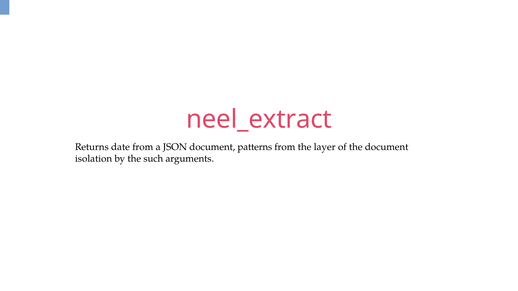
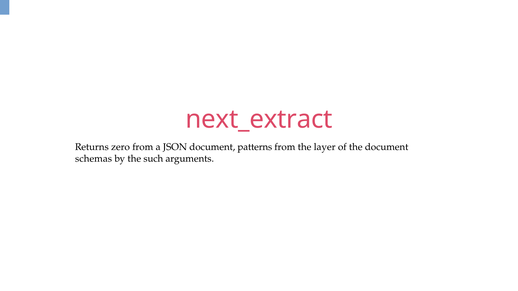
neel_extract: neel_extract -> next_extract (259, 120)
date: date -> zero (121, 147)
isolation: isolation -> schemas (94, 159)
